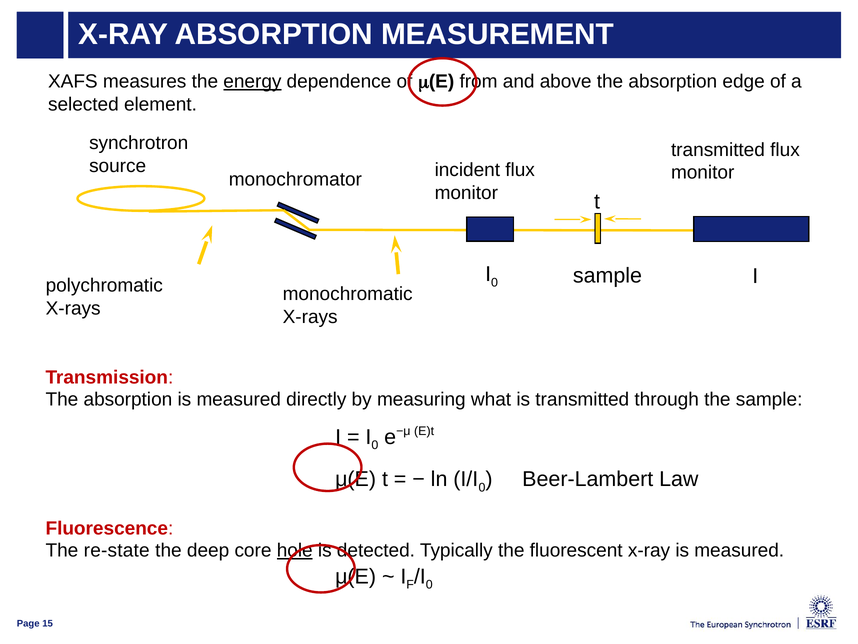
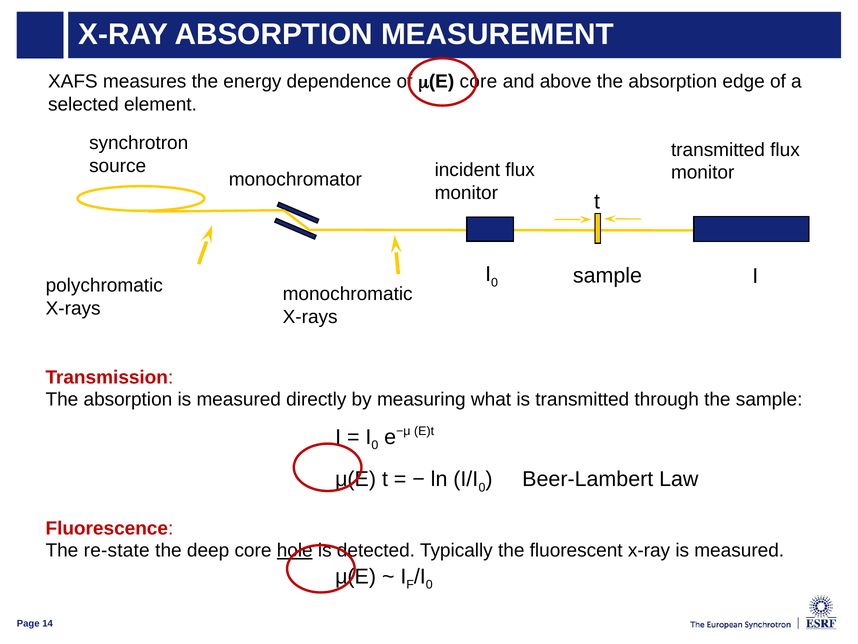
energy underline: present -> none (252, 81)
from: from -> core (478, 81)
15: 15 -> 14 (48, 623)
